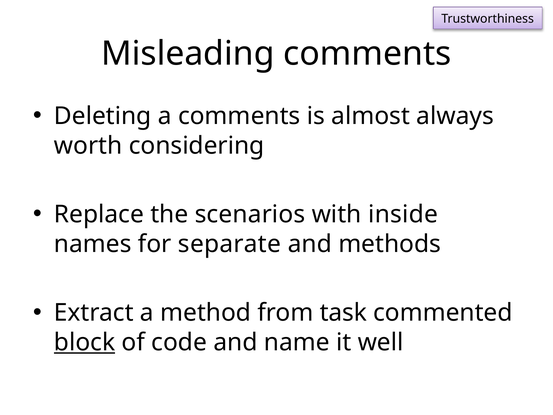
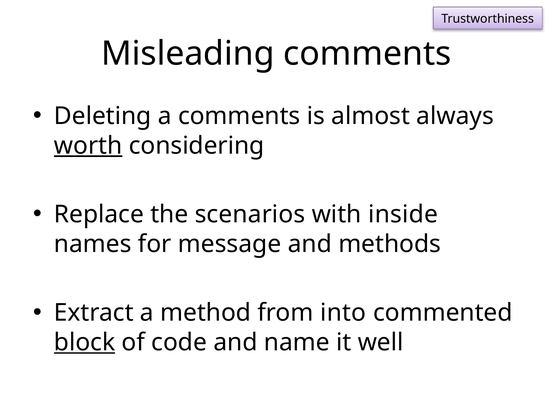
worth underline: none -> present (88, 146)
separate: separate -> message (230, 244)
task: task -> into (343, 313)
